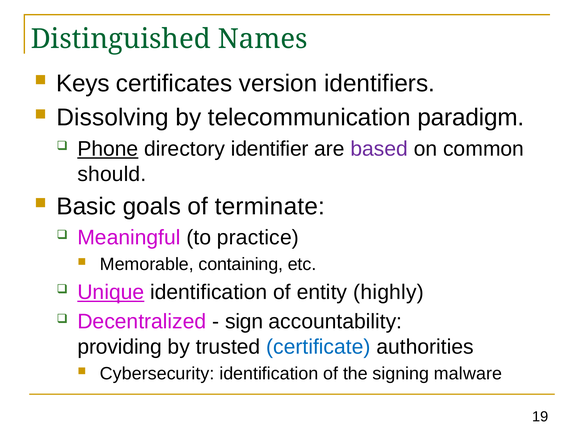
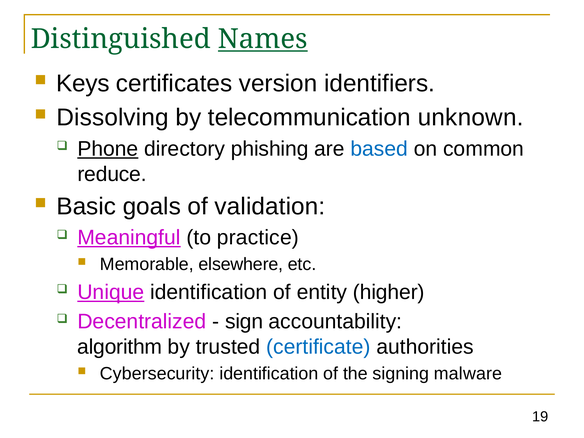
Names underline: none -> present (263, 39)
paradigm: paradigm -> unknown (471, 118)
identifier: identifier -> phishing (270, 149)
based colour: purple -> blue (379, 149)
should: should -> reduce (112, 174)
terminate: terminate -> validation (270, 206)
Meaningful underline: none -> present (129, 238)
containing: containing -> elsewhere (241, 264)
highly: highly -> higher (389, 292)
providing: providing -> algorithm (120, 347)
